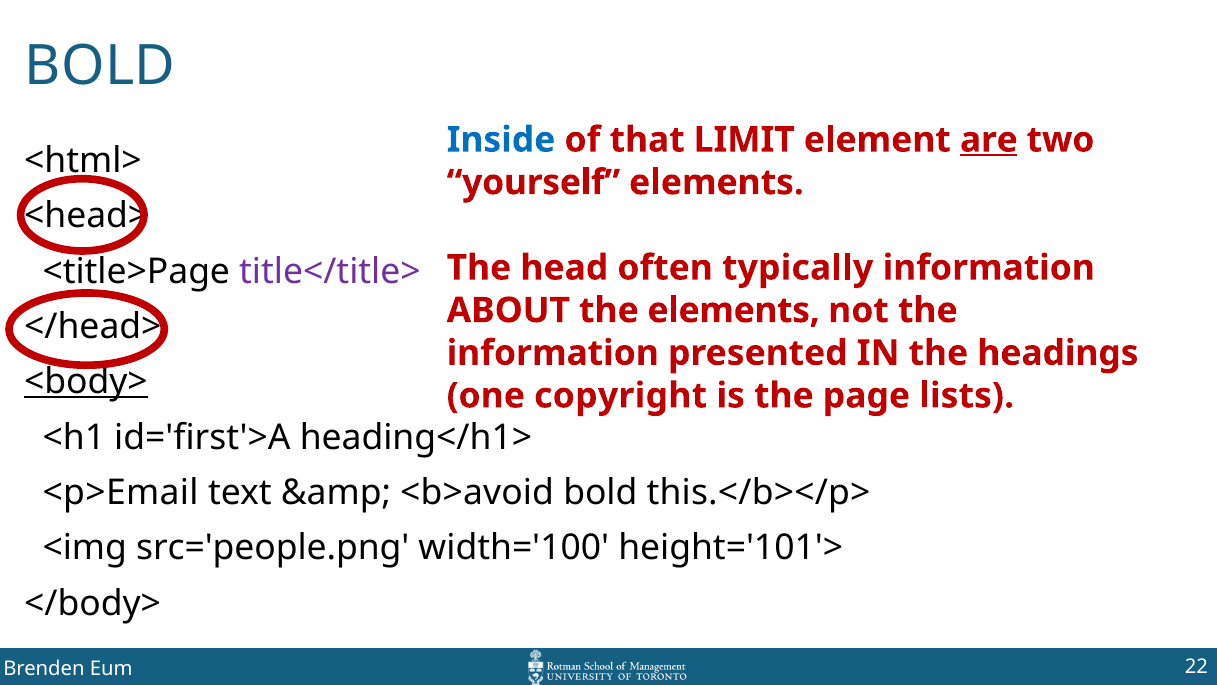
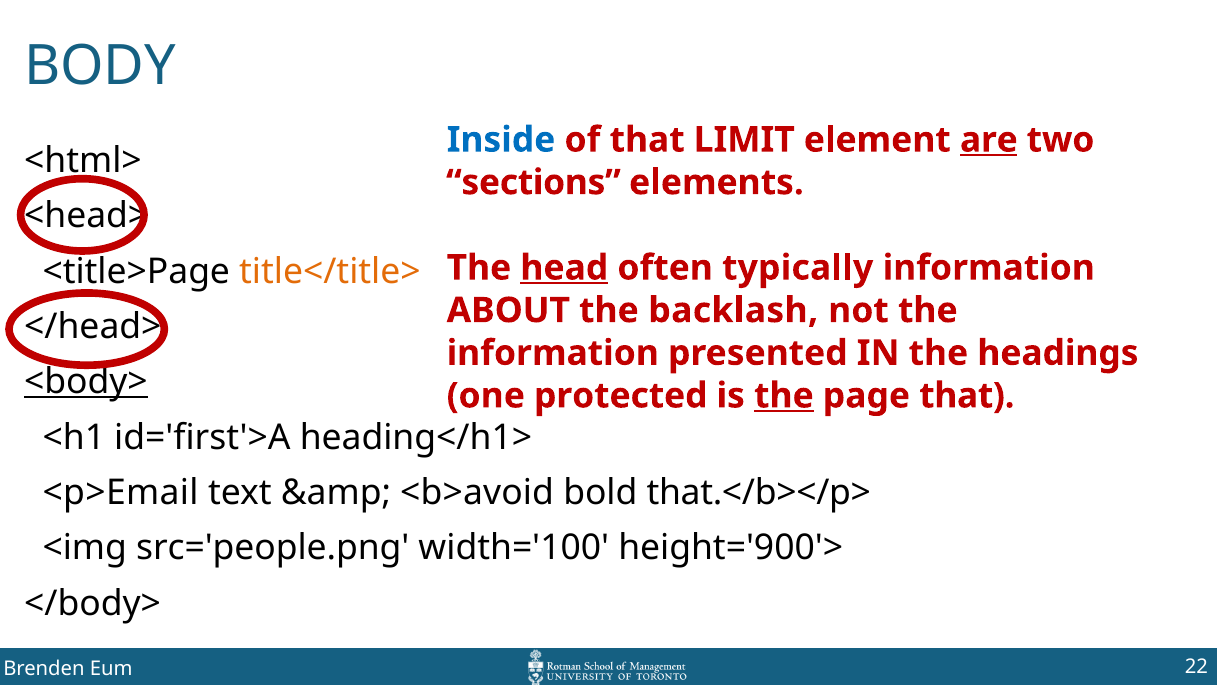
BOLD: BOLD -> BODY (100, 66)
yourself: yourself -> sections (533, 182)
title</title> colour: purple -> orange (330, 271)
head underline: none -> present (564, 268)
the elements: elements -> backlash (733, 310)
copyright: copyright -> protected (621, 395)
the underline: none -> present (784, 395)
page lists: lists -> that (967, 395)
this.</b></p>: this.</b></p> -> that.</b></p> (759, 492)
height='101'>: height='101'> -> height='900'> (731, 548)
